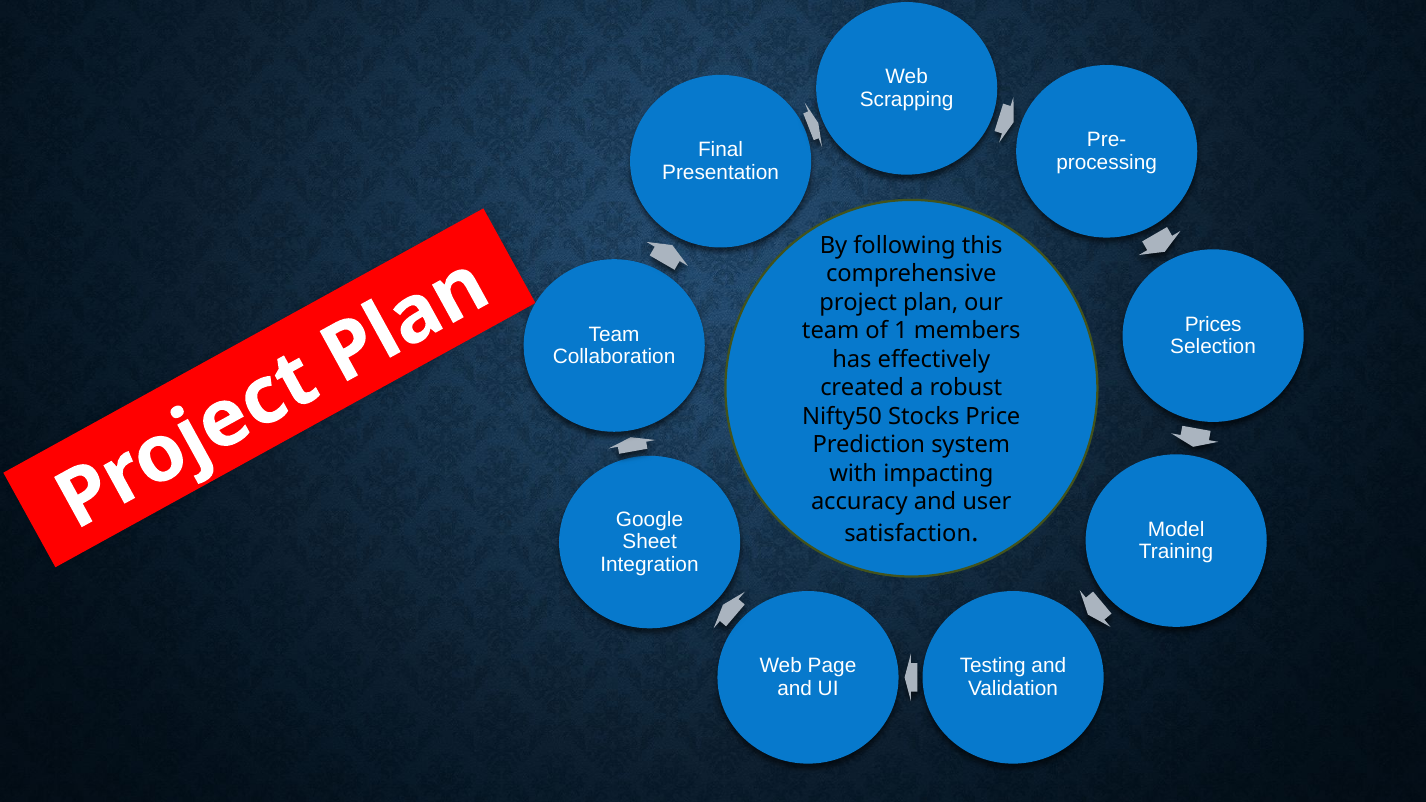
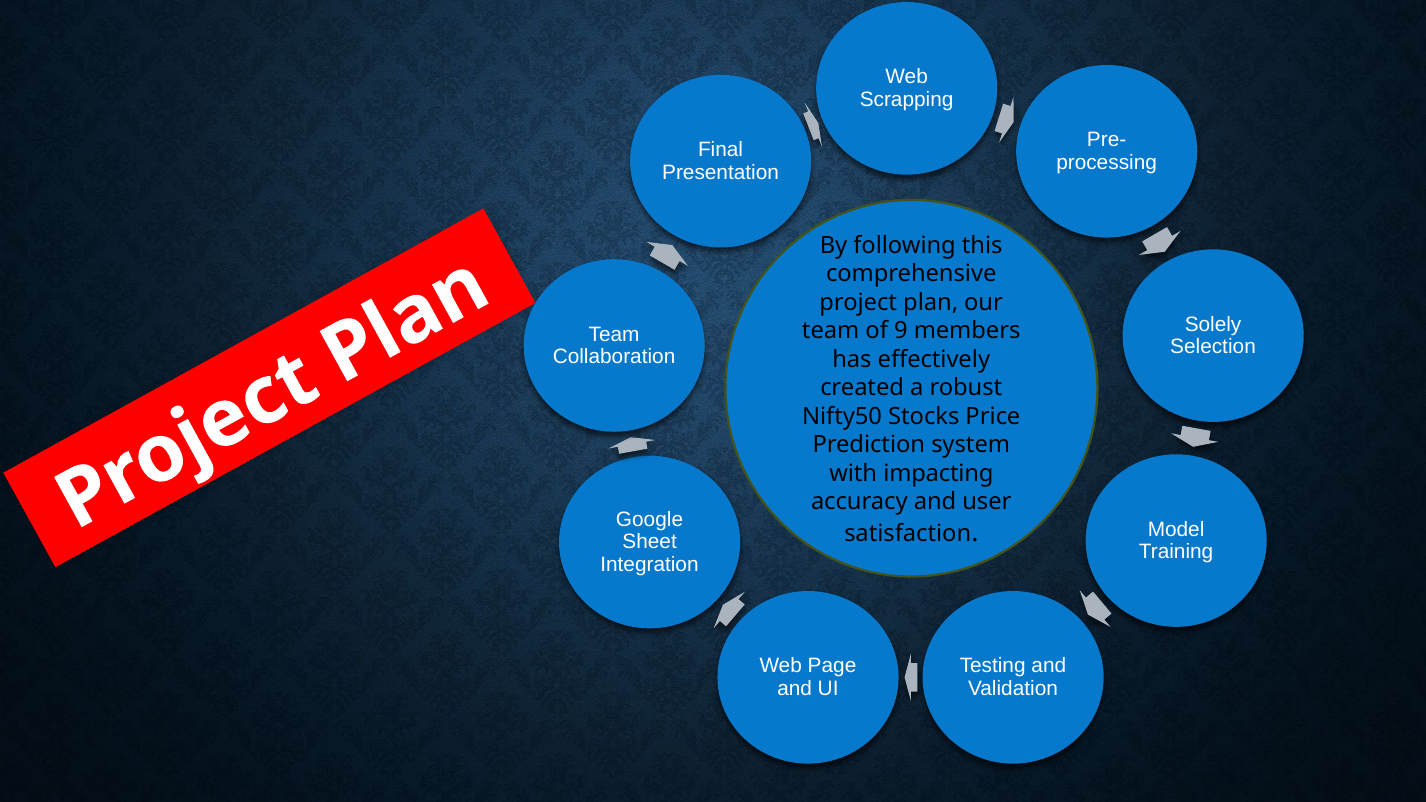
Prices: Prices -> Solely (1213, 324)
1: 1 -> 9 (901, 331)
